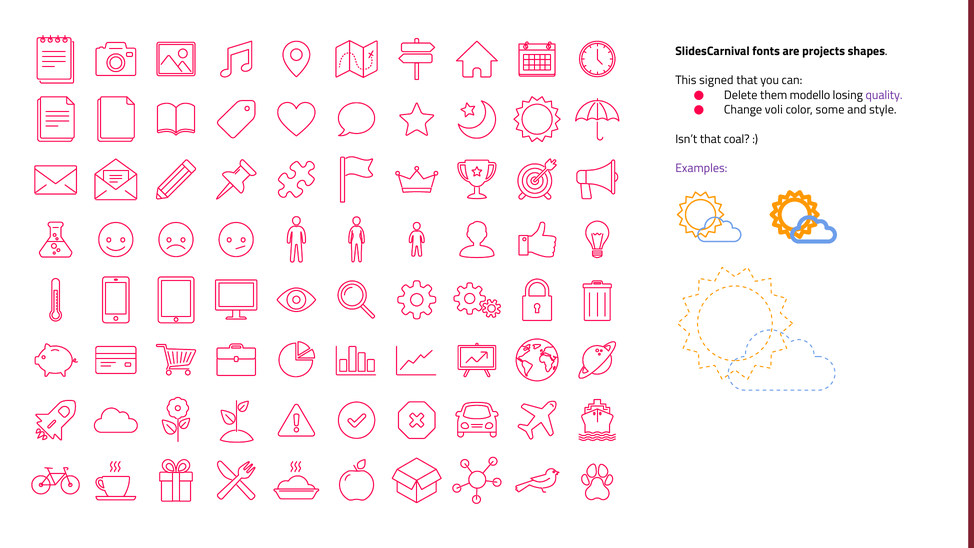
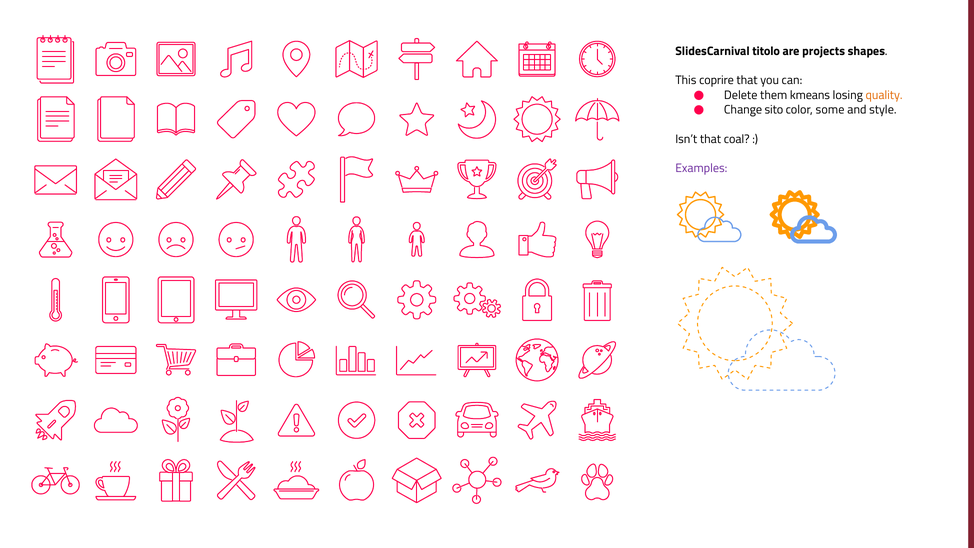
fonts: fonts -> titolo (766, 51)
signed: signed -> coprire (717, 80)
modello: modello -> kmeans (810, 95)
quality colour: purple -> orange (884, 95)
voli: voli -> sito (774, 110)
